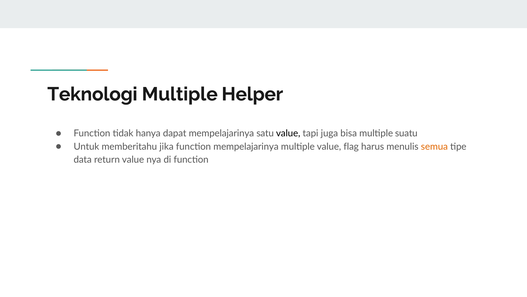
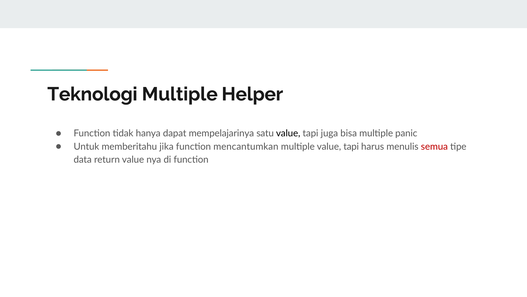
suatu: suatu -> panic (406, 133)
function mempelajarinya: mempelajarinya -> mencantumkan (246, 146)
multiple value flag: flag -> tapi (351, 146)
semua colour: orange -> red (434, 146)
